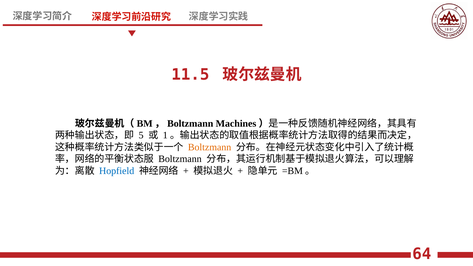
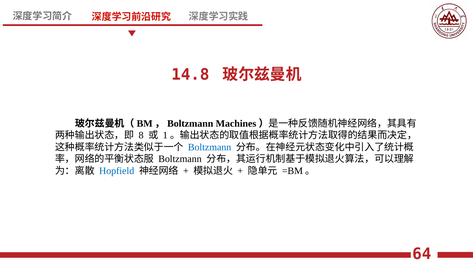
11.5: 11.5 -> 14.8 (190, 75)
5: 5 -> 8 (141, 135)
Boltzmann colour: orange -> blue (210, 147)
